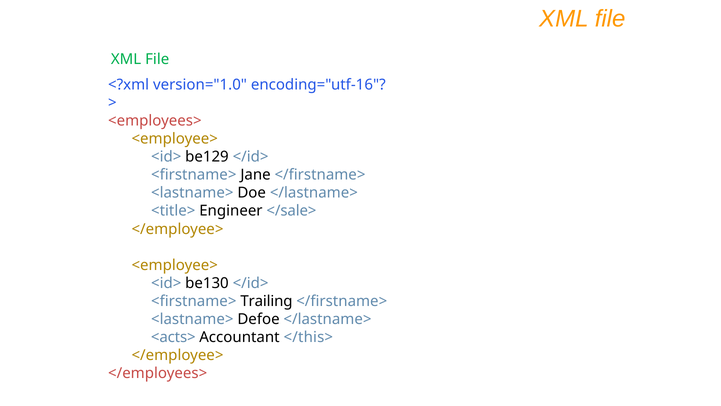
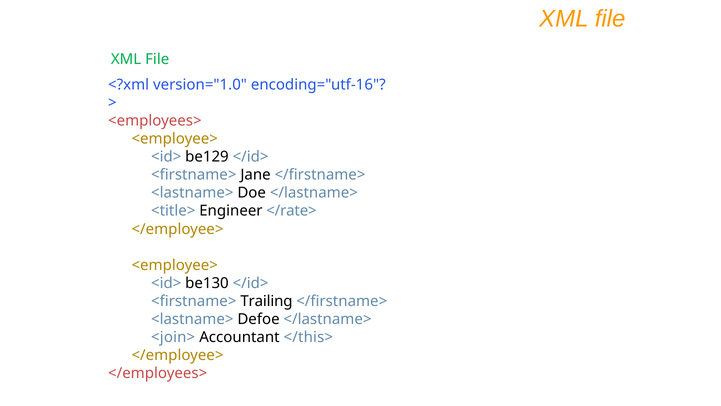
</sale>: </sale> -> </rate> (291, 211)
<acts>: <acts> -> <join> (173, 337)
